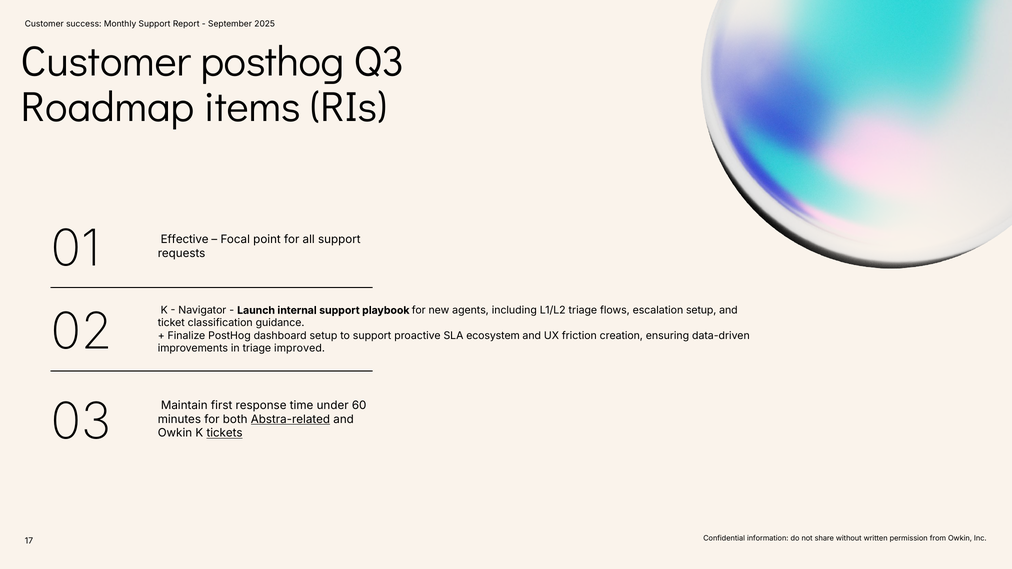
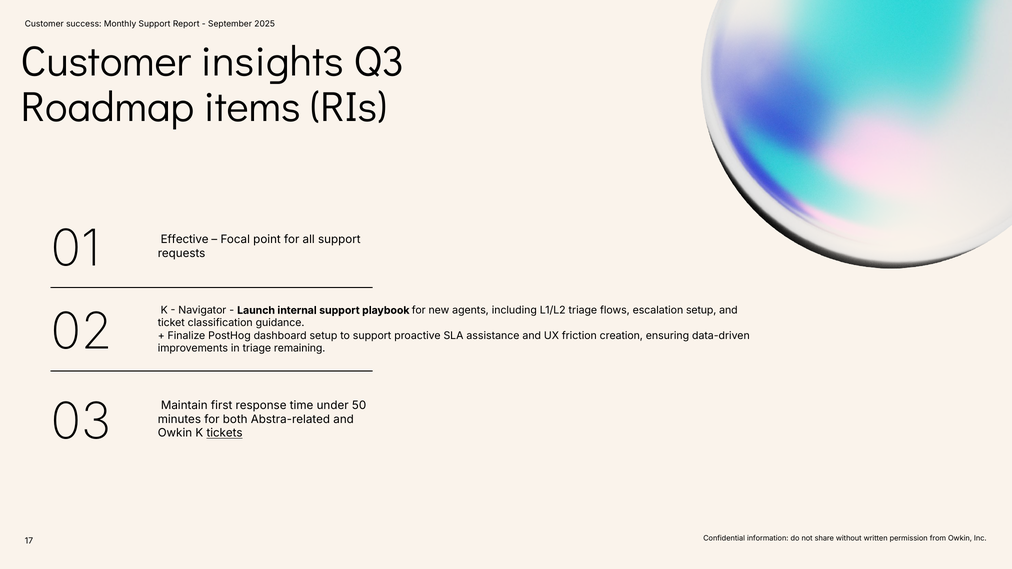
Customer posthog: posthog -> insights (272, 62)
ecosystem: ecosystem -> assistance (493, 336)
improved: improved -> remaining (300, 348)
60: 60 -> 50 (359, 405)
Abstra-related underline: present -> none (290, 419)
